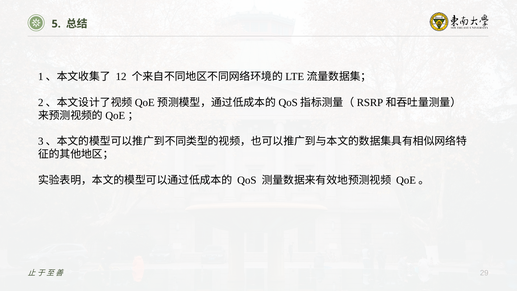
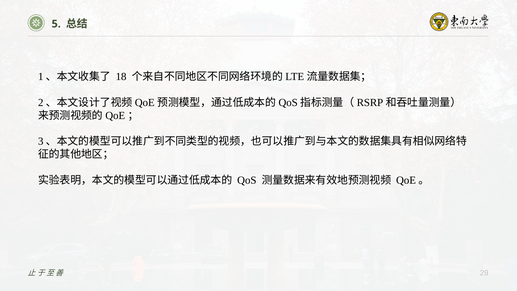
12: 12 -> 18 (121, 77)
